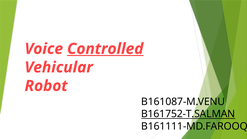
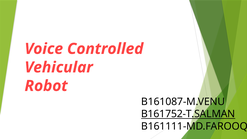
Controlled underline: present -> none (105, 49)
